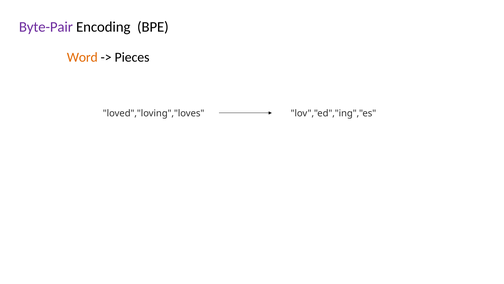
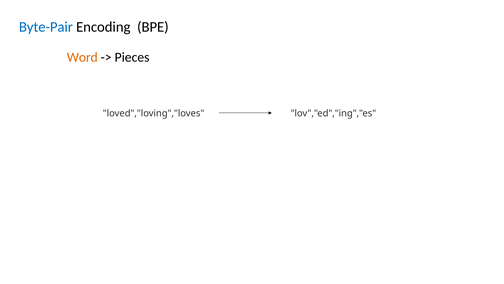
Byte-Pair colour: purple -> blue (46, 27)
